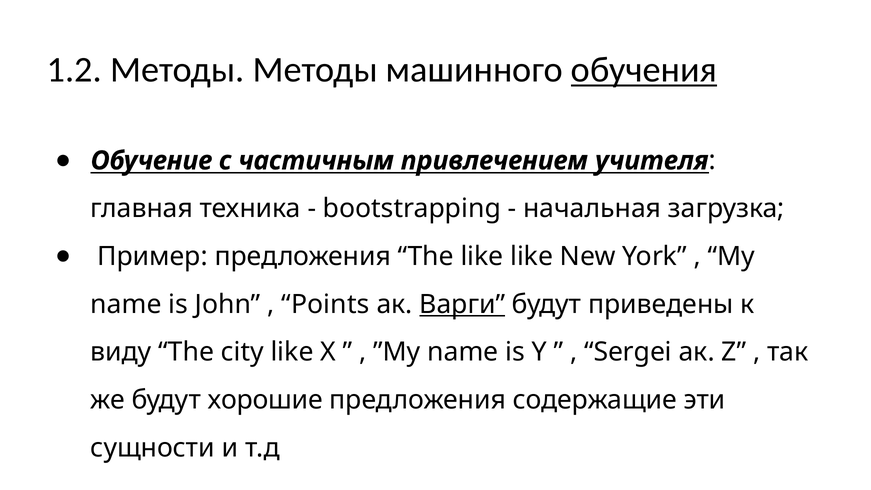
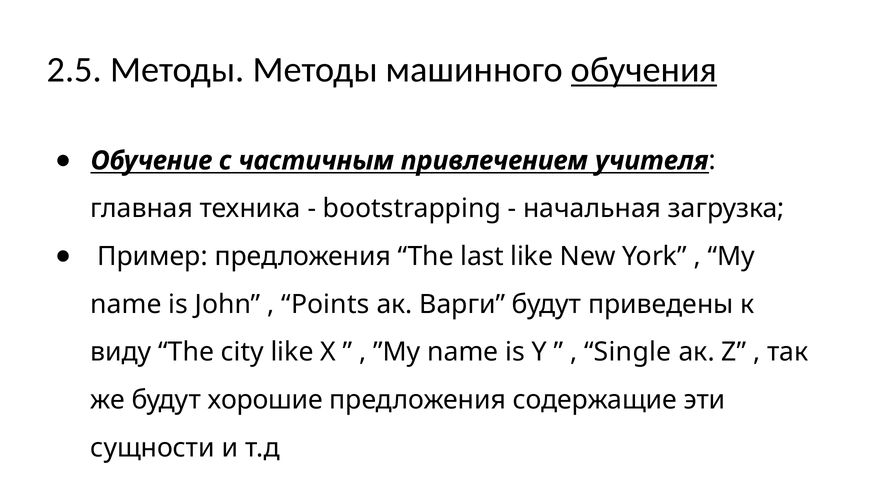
1.2: 1.2 -> 2.5 (74, 70)
The like: like -> last (482, 256)
Варги underline: present -> none (462, 304)
Sergei: Sergei -> Single (628, 352)
